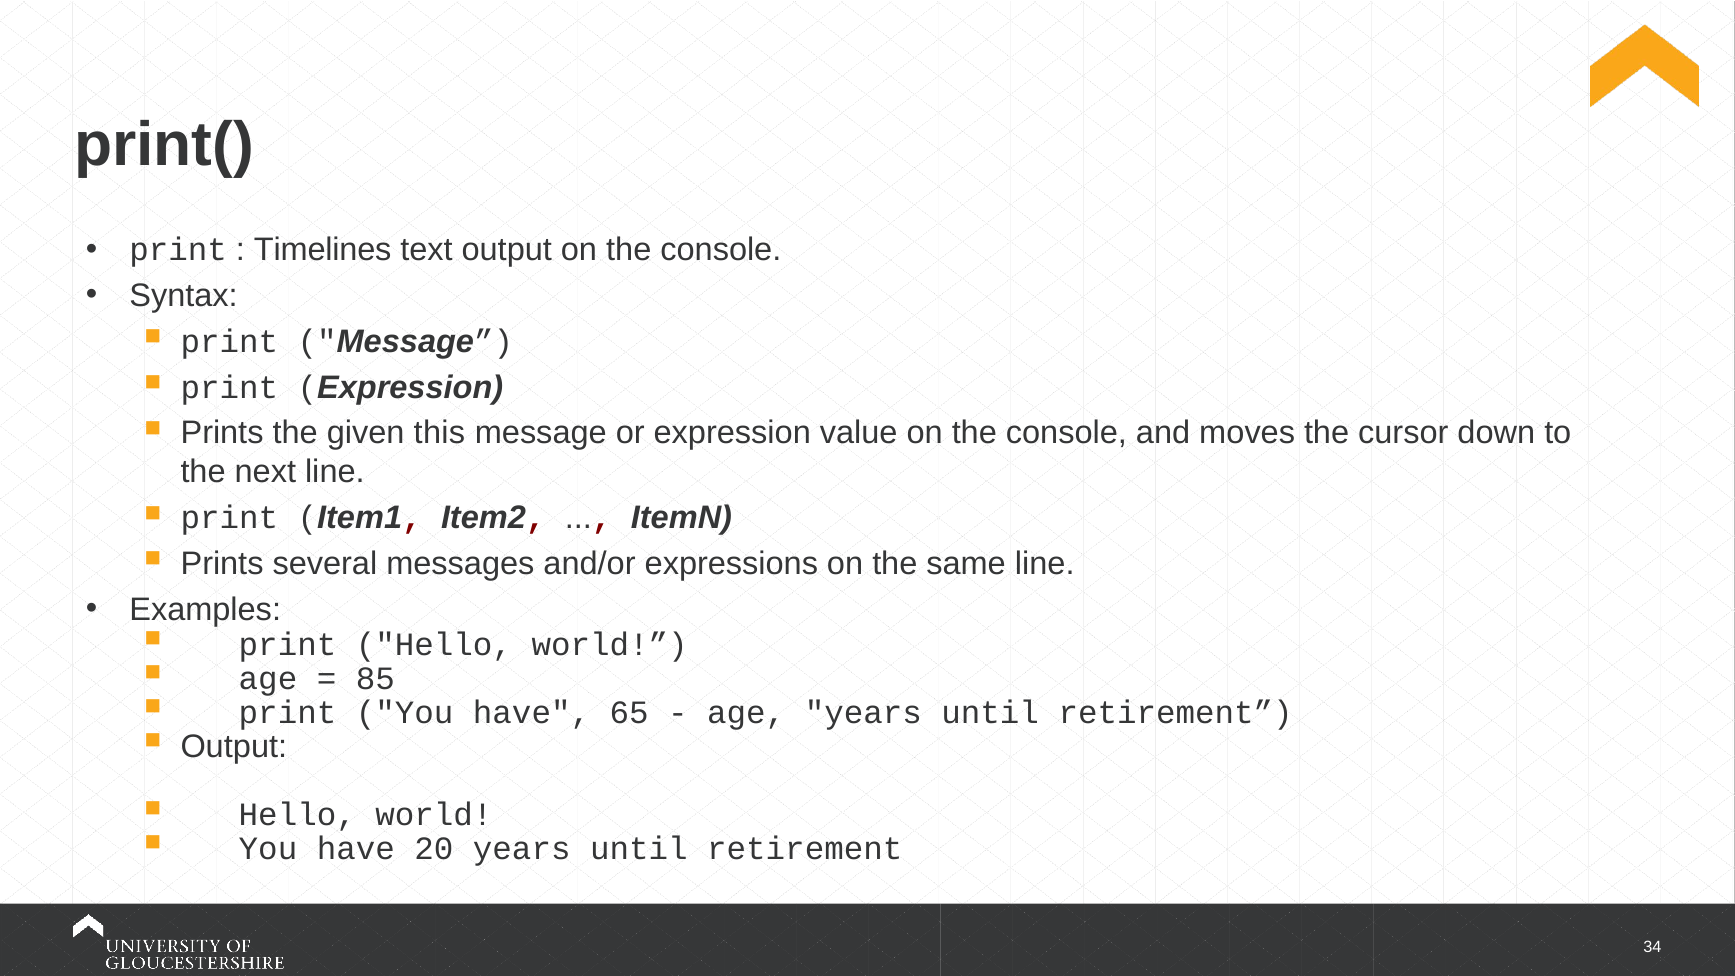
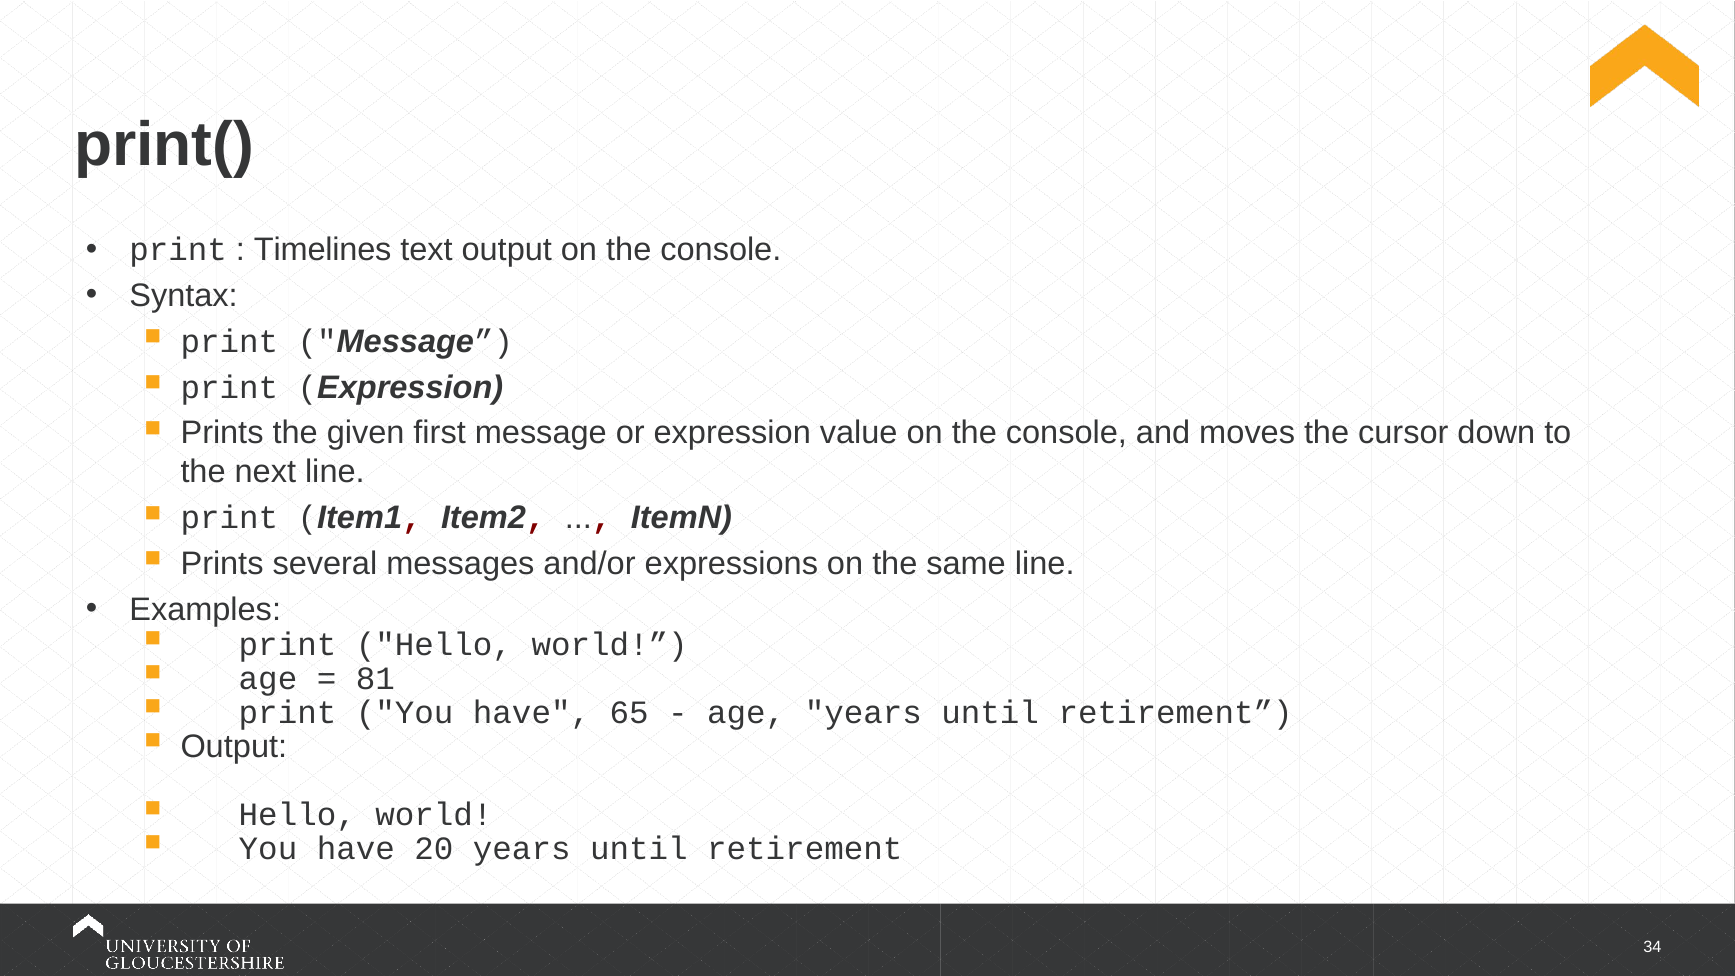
this: this -> first (440, 433)
85: 85 -> 81 (375, 679)
